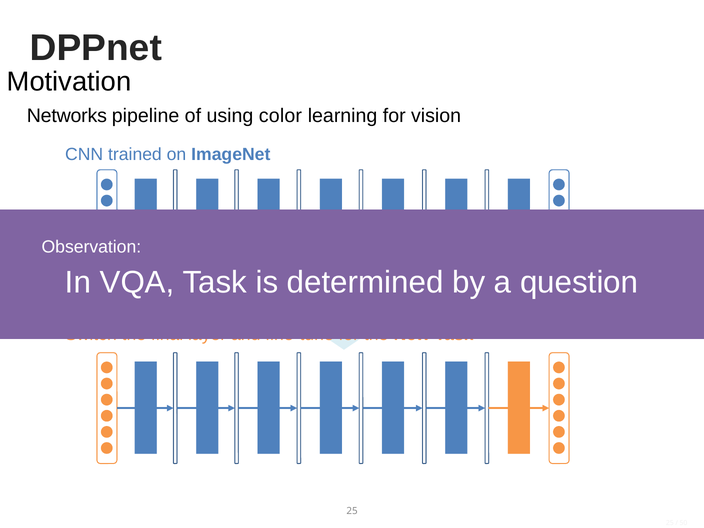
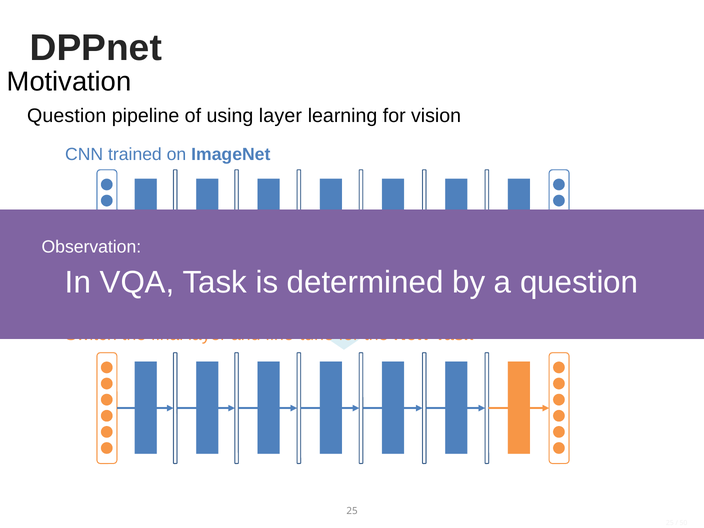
Networks: Networks -> Question (67, 116)
using color: color -> layer (280, 116)
